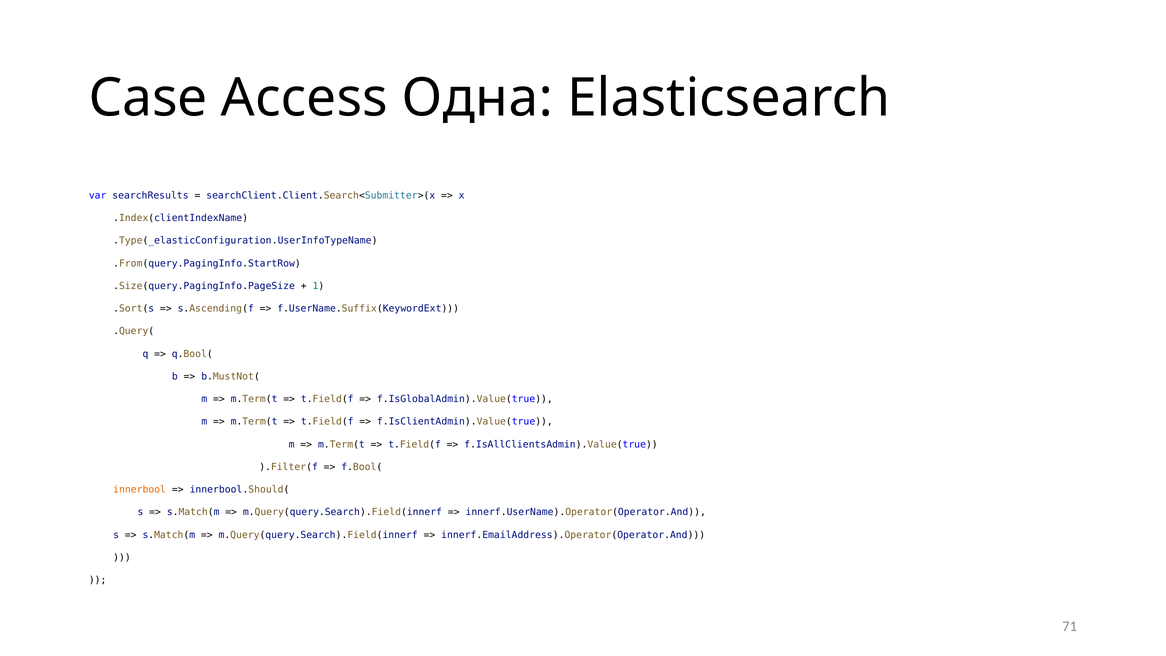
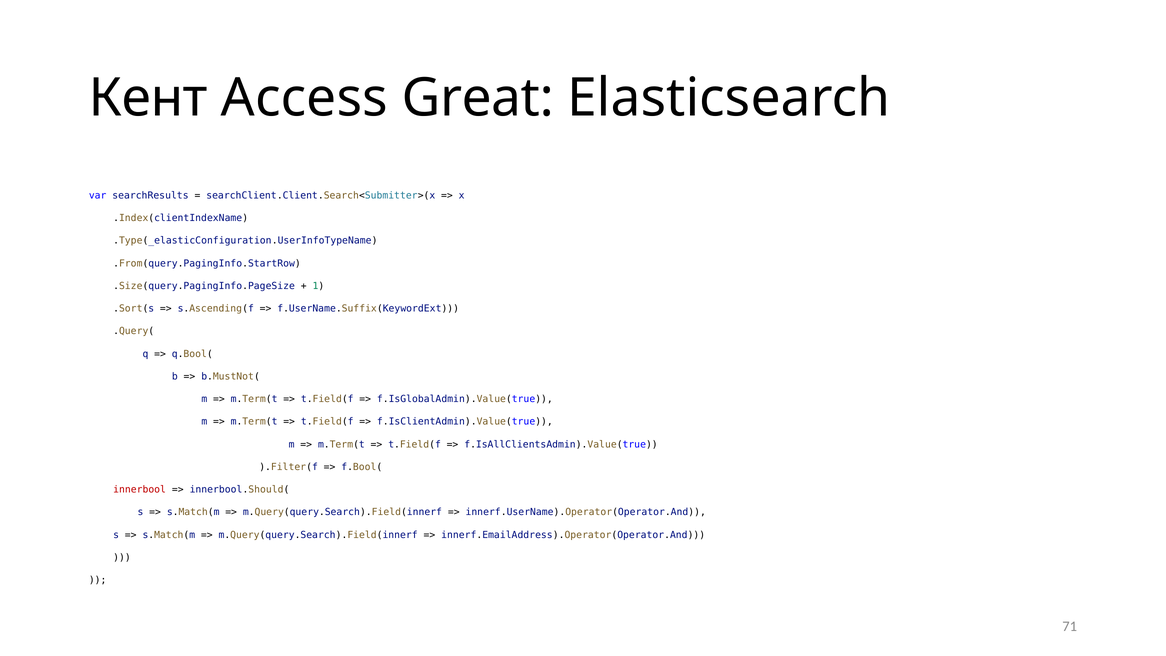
Case: Case -> Кент (148, 98)
Одна: Одна -> Great (478, 98)
innerbool colour: orange -> red (140, 490)
